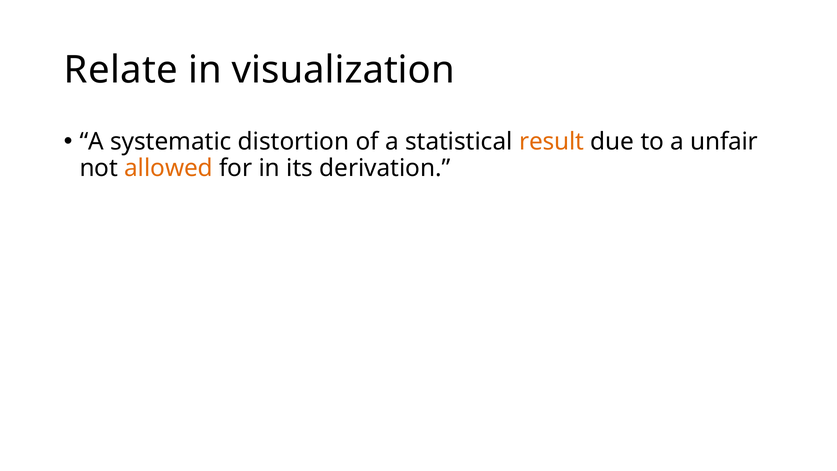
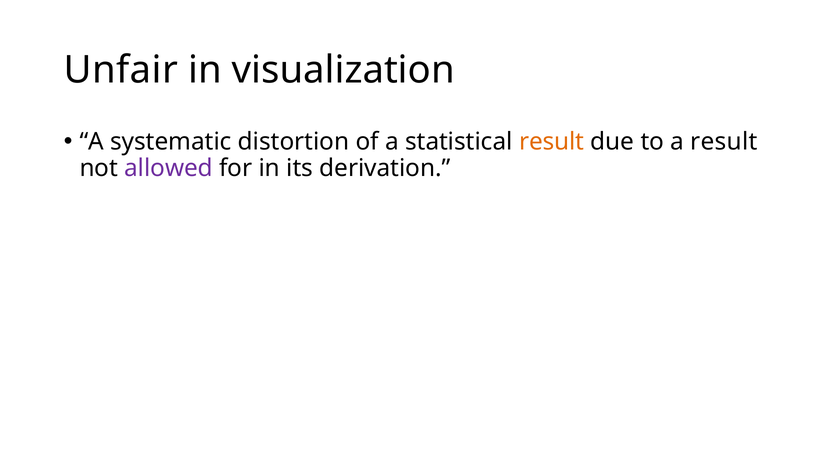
Relate: Relate -> Unfair (121, 70)
a unfair: unfair -> result (724, 142)
allowed colour: orange -> purple (169, 168)
